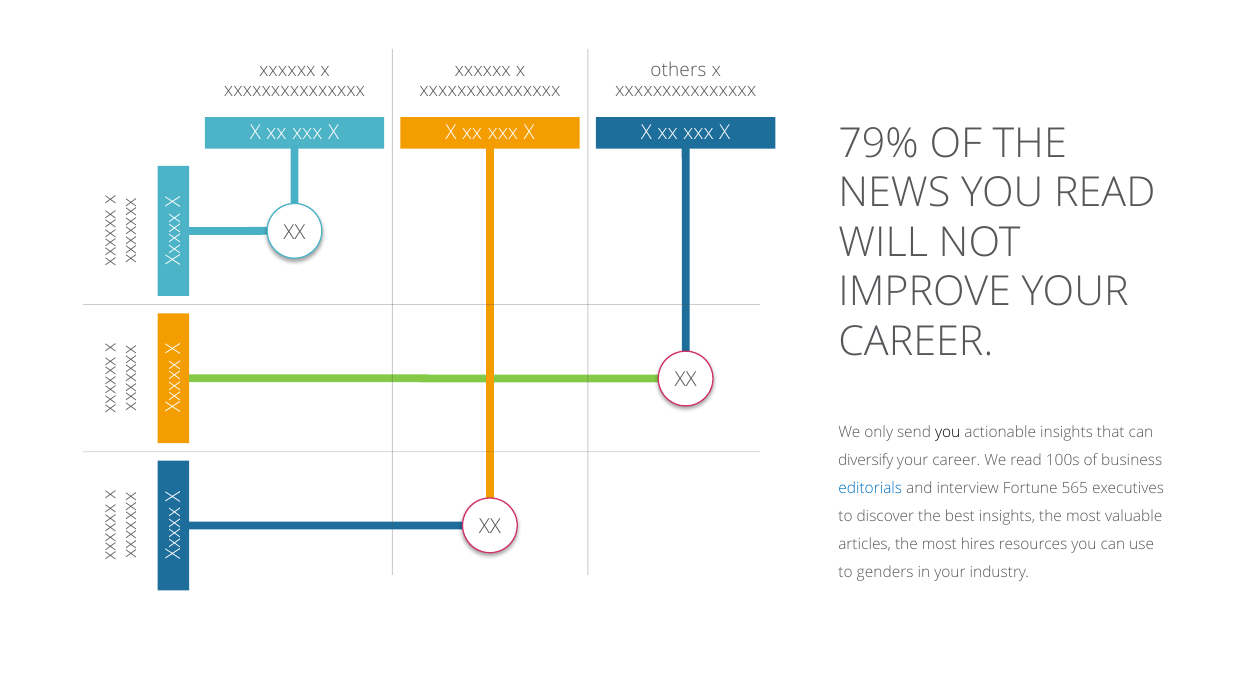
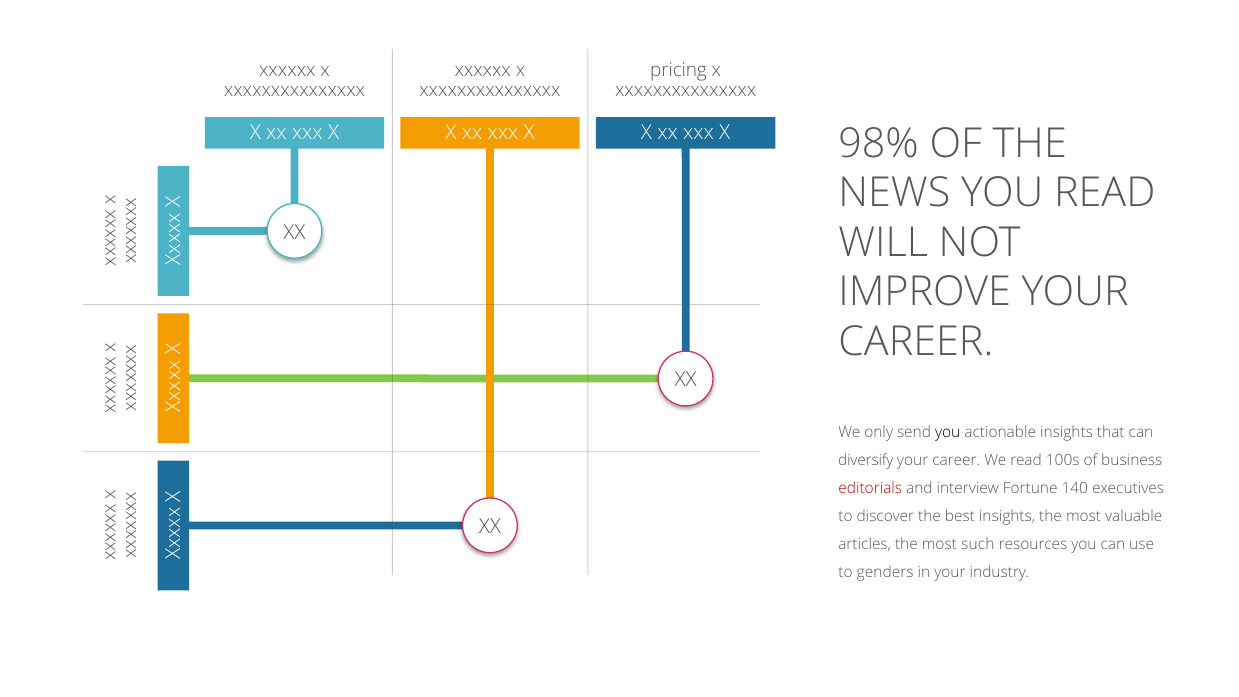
others: others -> pricing (679, 70)
79%: 79% -> 98% (879, 143)
editorials colour: blue -> red (870, 489)
565: 565 -> 140 (1075, 489)
hires: hires -> such (978, 544)
